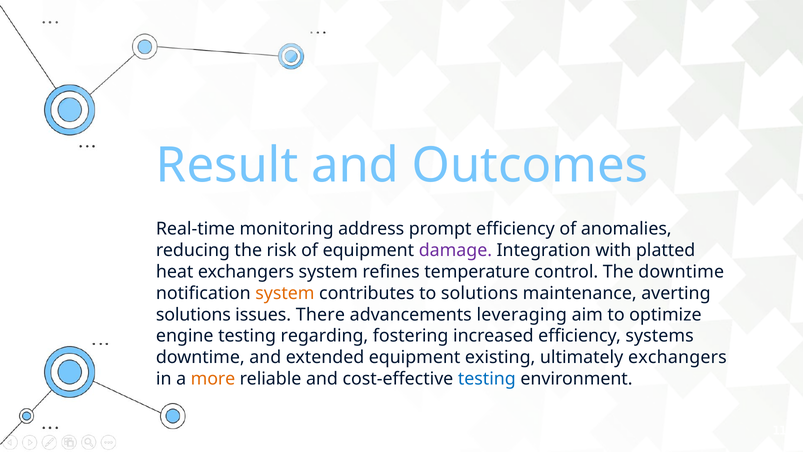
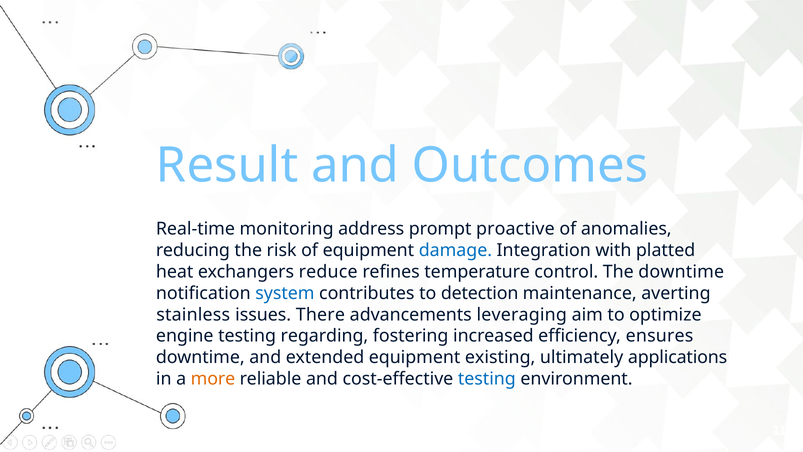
prompt efficiency: efficiency -> proactive (515, 229)
damage colour: purple -> blue (455, 250)
exchangers system: system -> reduce (328, 272)
system colour: orange -> blue (285, 293)
to solutions: solutions -> detection (480, 293)
solutions: solutions -> stainless (193, 314)
systems: systems -> ensures (660, 336)
ultimately exchangers: exchangers -> applications (678, 357)
